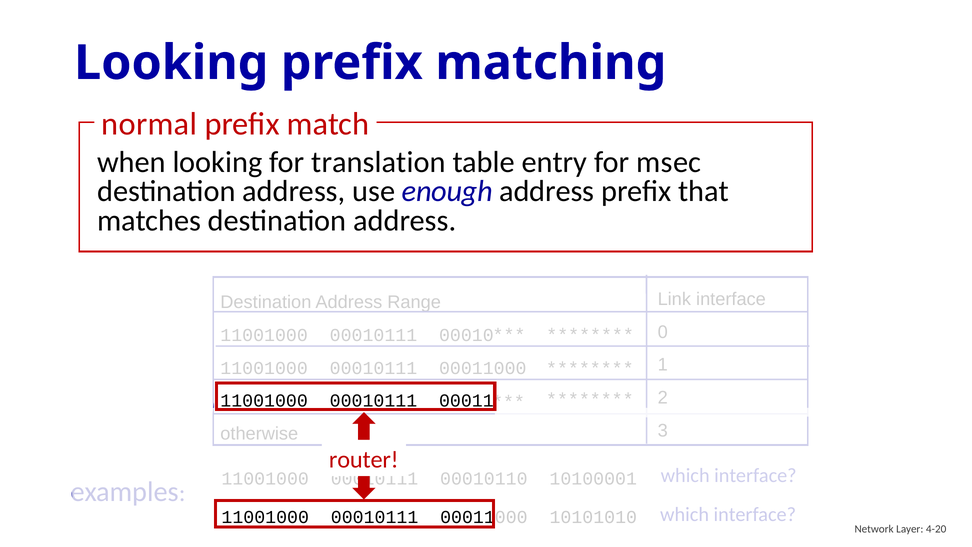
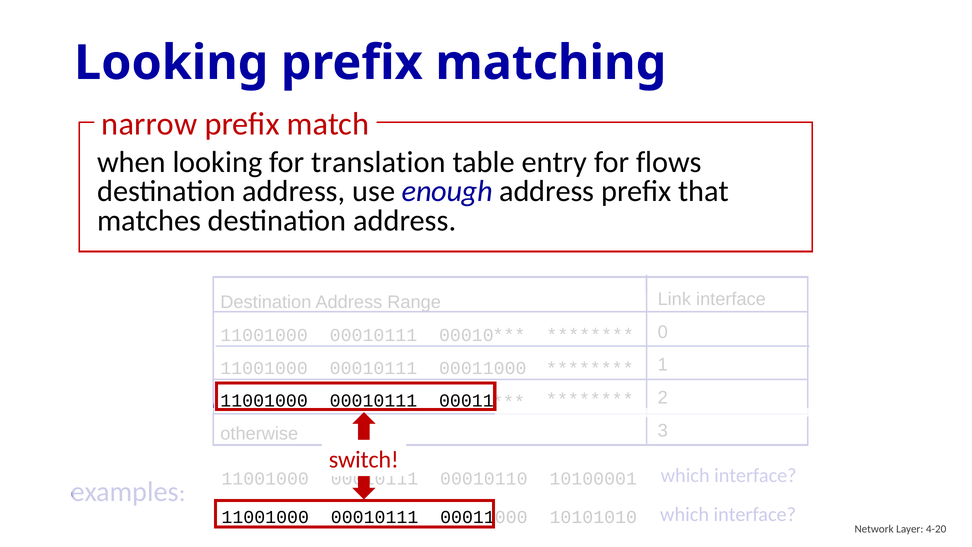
normal: normal -> narrow (149, 124)
msec: msec -> flows (669, 162)
router: router -> switch (364, 459)
